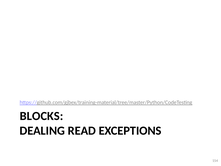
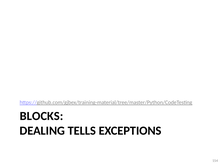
READ: READ -> TELLS (82, 131)
